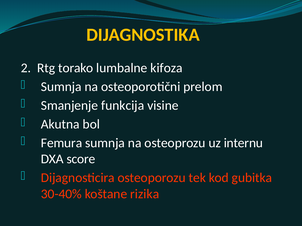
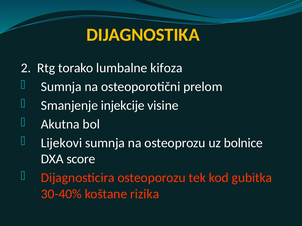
funkcija: funkcija -> injekcije (123, 106)
Femura: Femura -> Lijekovi (62, 143)
internu: internu -> bolnice (243, 143)
